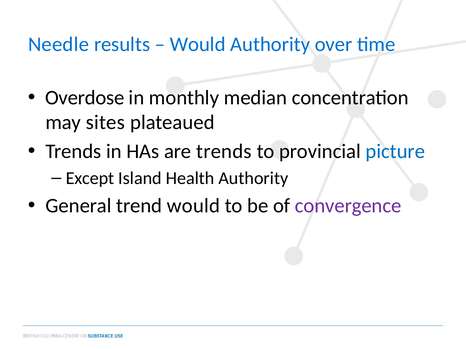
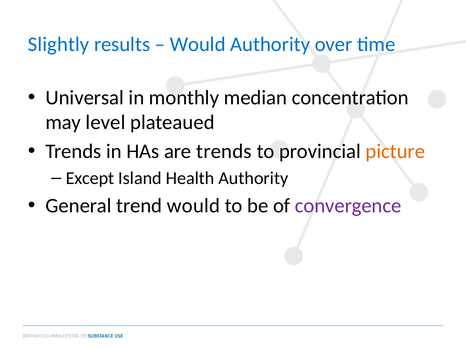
Needle: Needle -> Slightly (59, 45)
Overdose: Overdose -> Universal (85, 98)
sites: sites -> level (105, 123)
picture colour: blue -> orange (395, 152)
